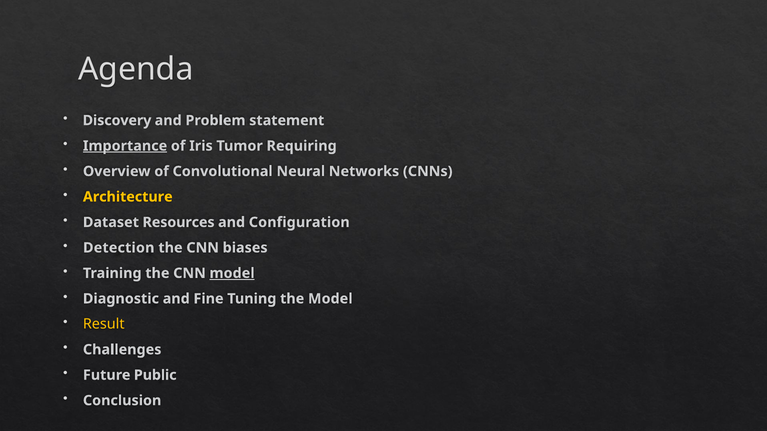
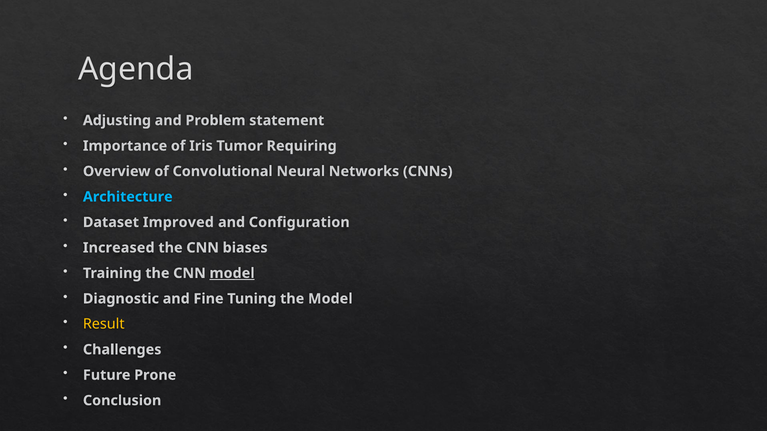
Discovery: Discovery -> Adjusting (117, 121)
Importance underline: present -> none (125, 146)
Architecture colour: yellow -> light blue (128, 197)
Resources: Resources -> Improved (178, 222)
Detection: Detection -> Increased (119, 248)
Public: Public -> Prone (155, 375)
